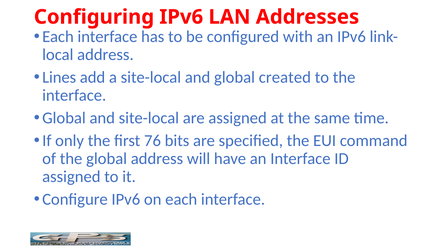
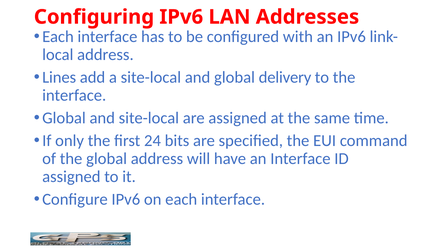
created: created -> delivery (285, 77)
76: 76 -> 24 (152, 140)
